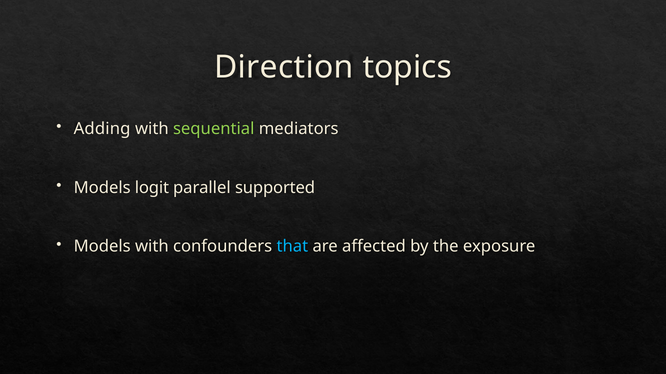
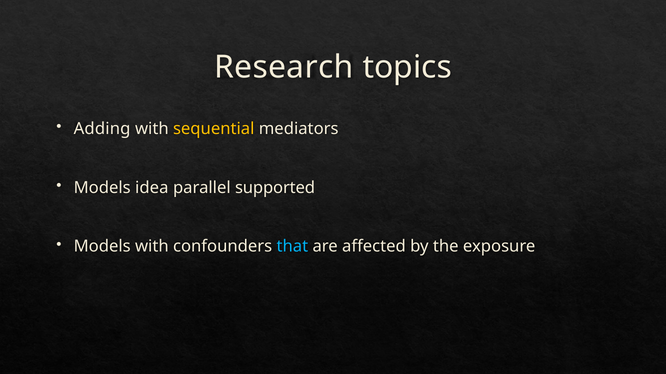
Direction: Direction -> Research (284, 67)
sequential colour: light green -> yellow (214, 129)
logit: logit -> idea (152, 188)
